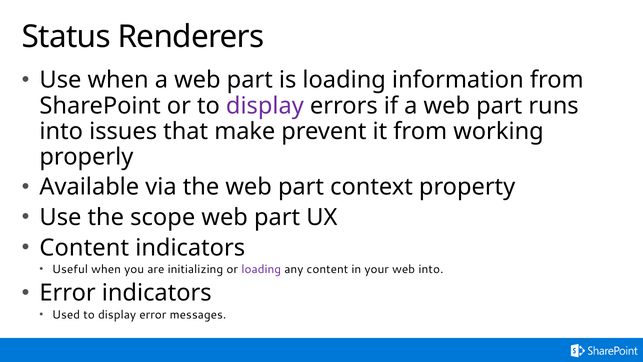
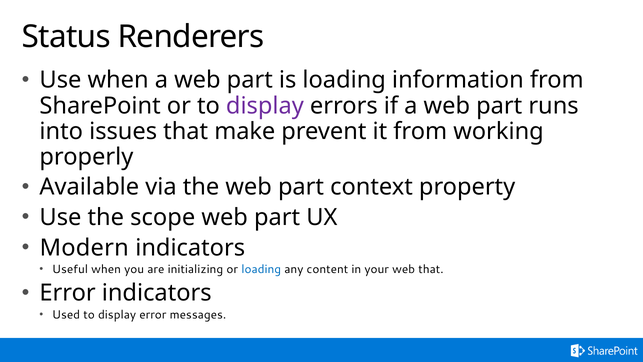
Content: Content -> Modern (84, 247)
loading colour: purple -> blue (261, 269)
web into: into -> that (431, 269)
